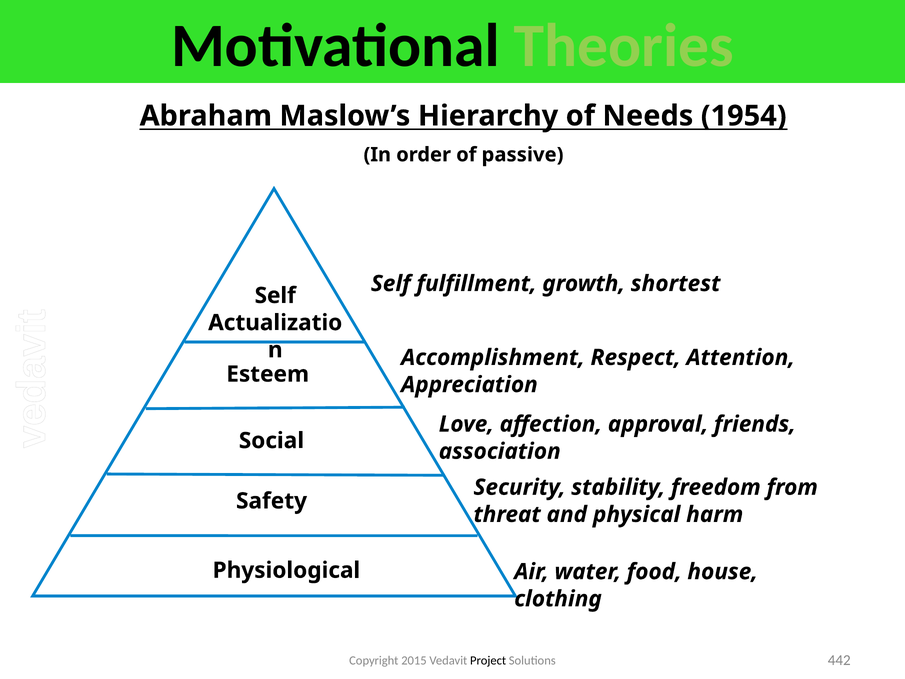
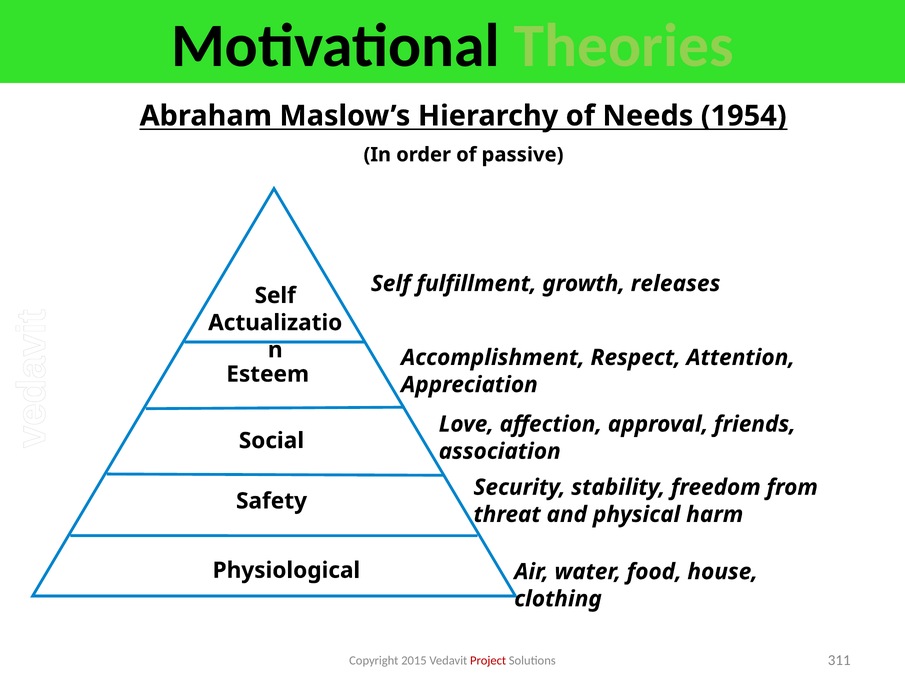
shortest: shortest -> releases (676, 284)
Project colour: black -> red (488, 660)
442: 442 -> 311 (839, 660)
